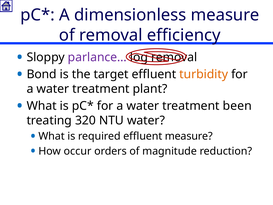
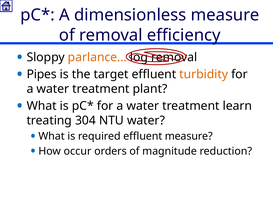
parlance… colour: purple -> orange (97, 57)
Bond: Bond -> Pipes (42, 74)
been: been -> learn (237, 106)
320: 320 -> 304 (85, 120)
